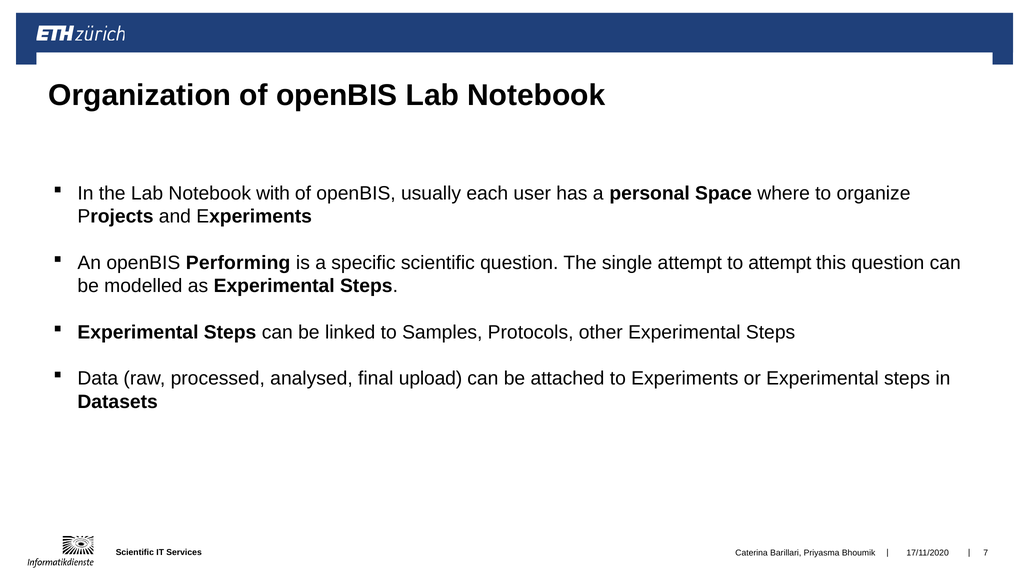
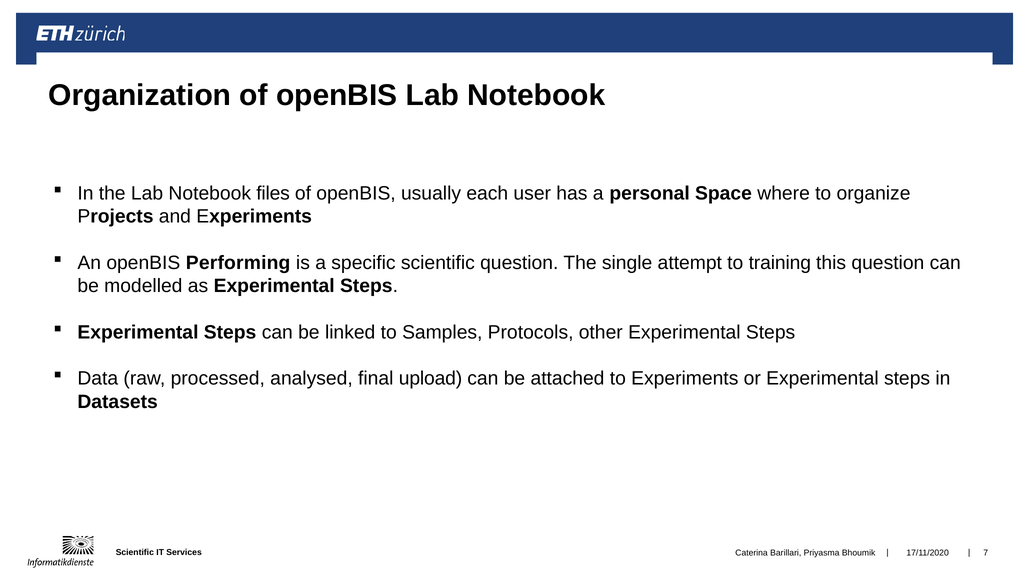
with: with -> files (273, 193)
to attempt: attempt -> training (780, 263)
